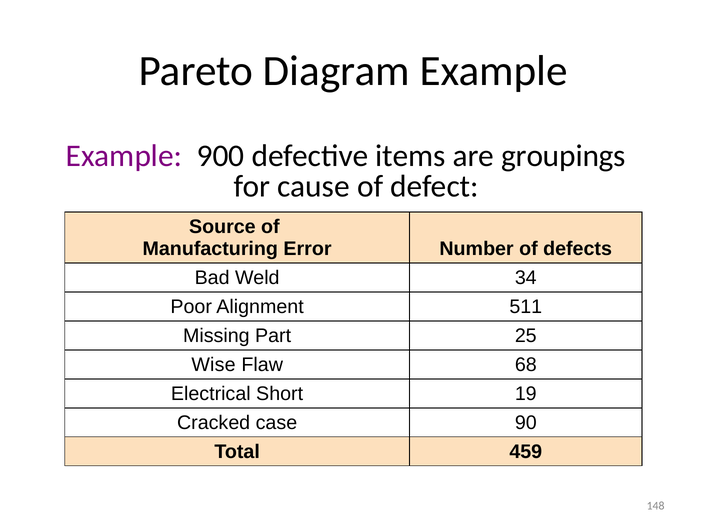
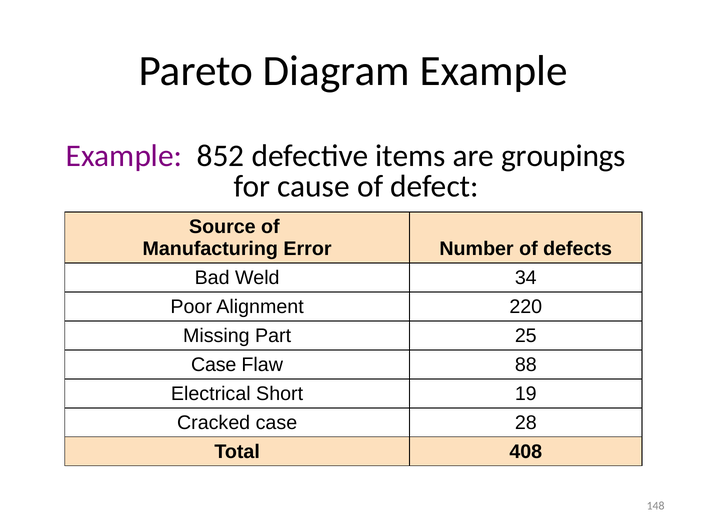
900: 900 -> 852 (220, 156)
511: 511 -> 220 (526, 307)
Wise: Wise -> Case (214, 365)
68: 68 -> 88 (526, 365)
90: 90 -> 28 (526, 423)
459: 459 -> 408 (526, 452)
